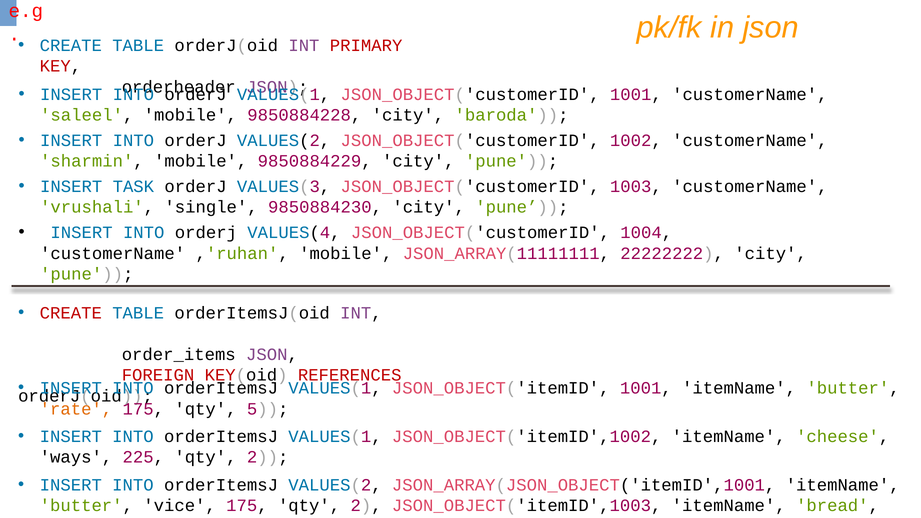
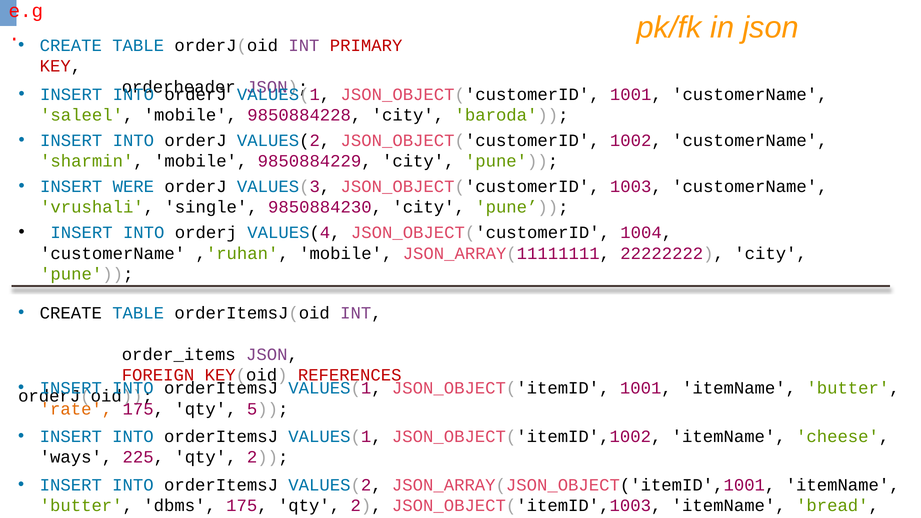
TASK: TASK -> WERE (133, 187)
CREATE colour: red -> black (71, 313)
vice: vice -> dbms (180, 506)
